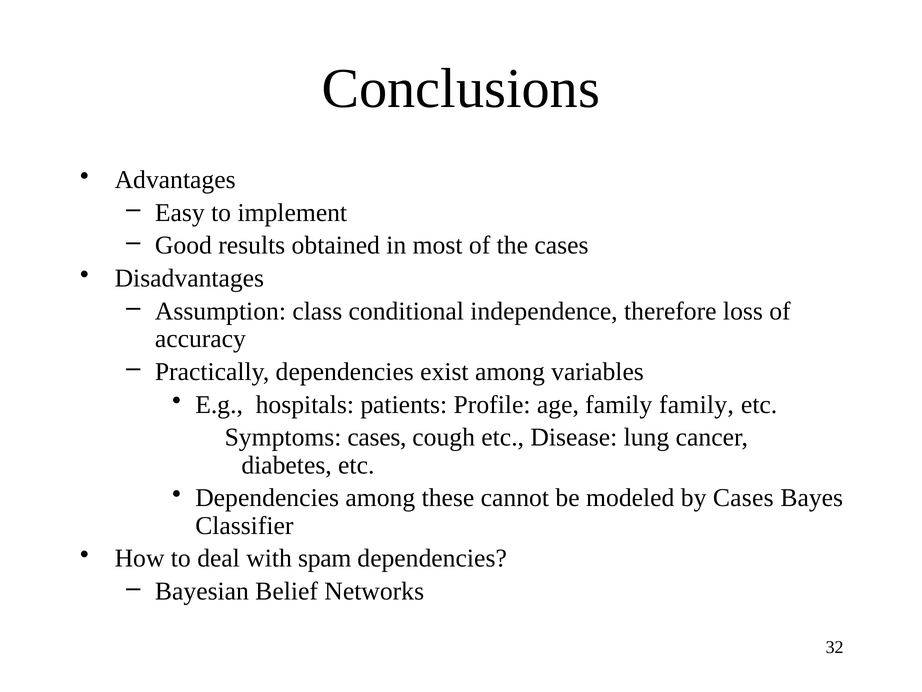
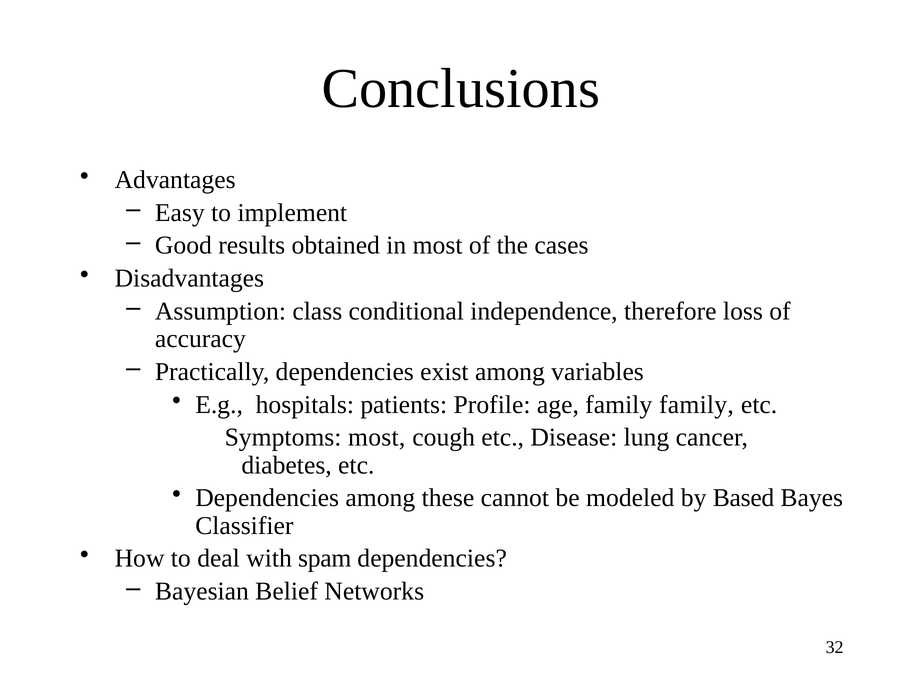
Symptoms cases: cases -> most (377, 437)
by Cases: Cases -> Based (744, 498)
